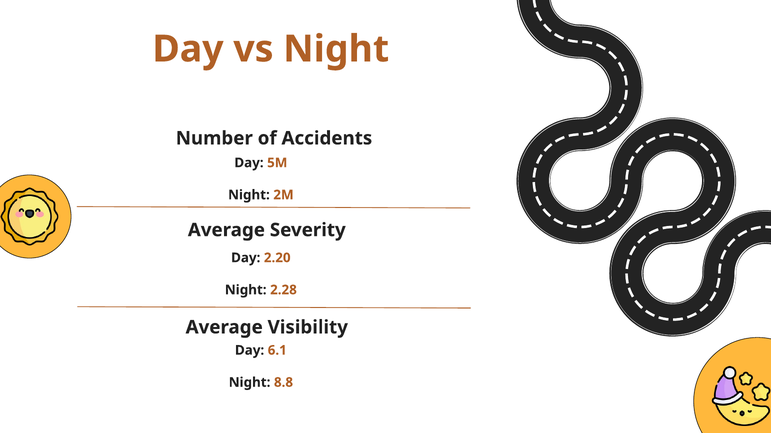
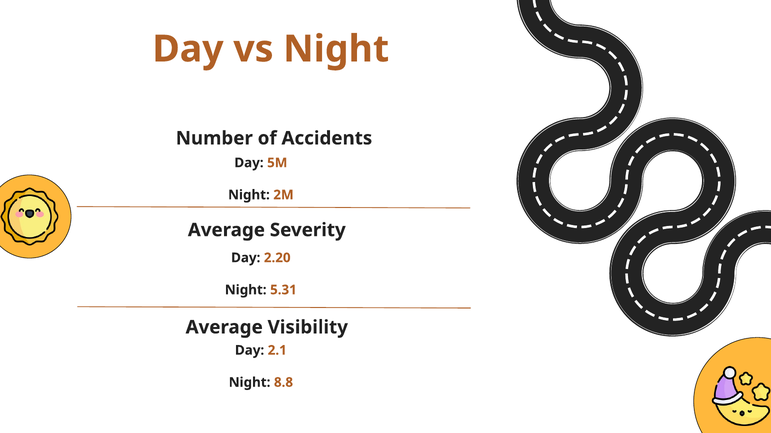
2.28: 2.28 -> 5.31 (283, 290)
6.1: 6.1 -> 2.1 (277, 351)
